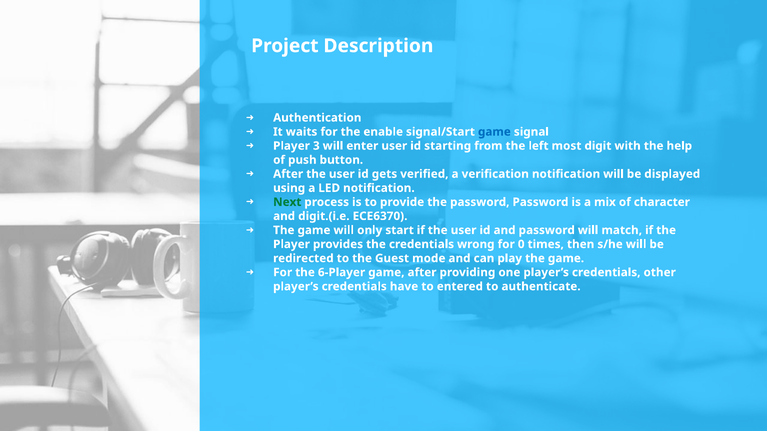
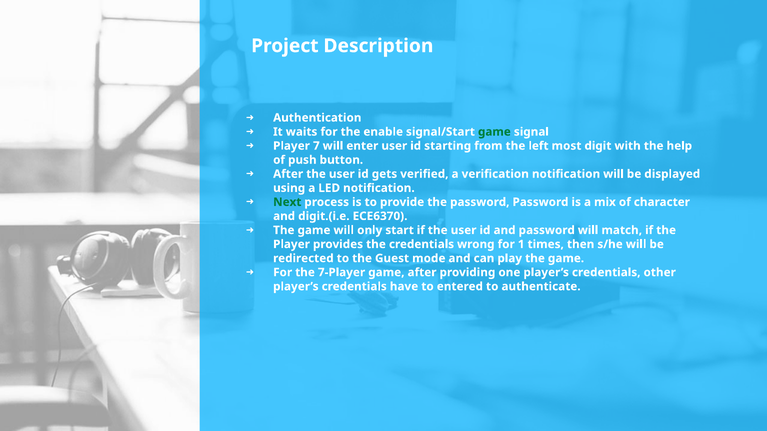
game colour: blue -> green (494, 132)
3: 3 -> 7 (316, 146)
0: 0 -> 1 (521, 245)
6-Player: 6-Player -> 7-Player (342, 273)
